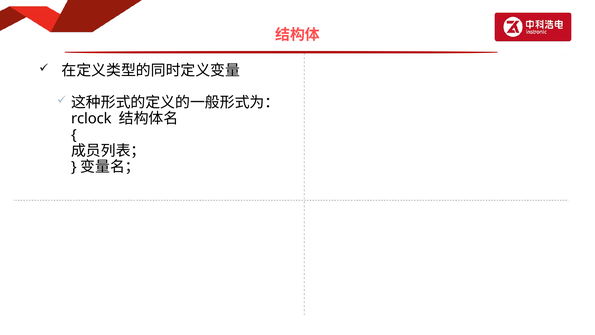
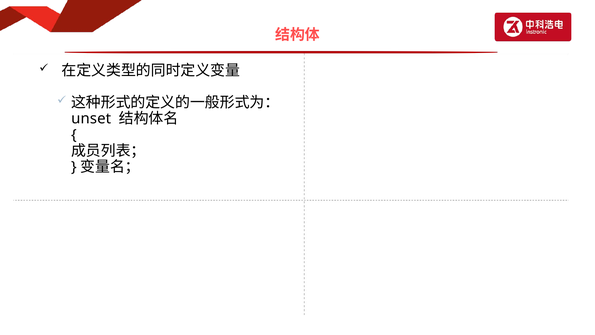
rclock: rclock -> unset (91, 119)
